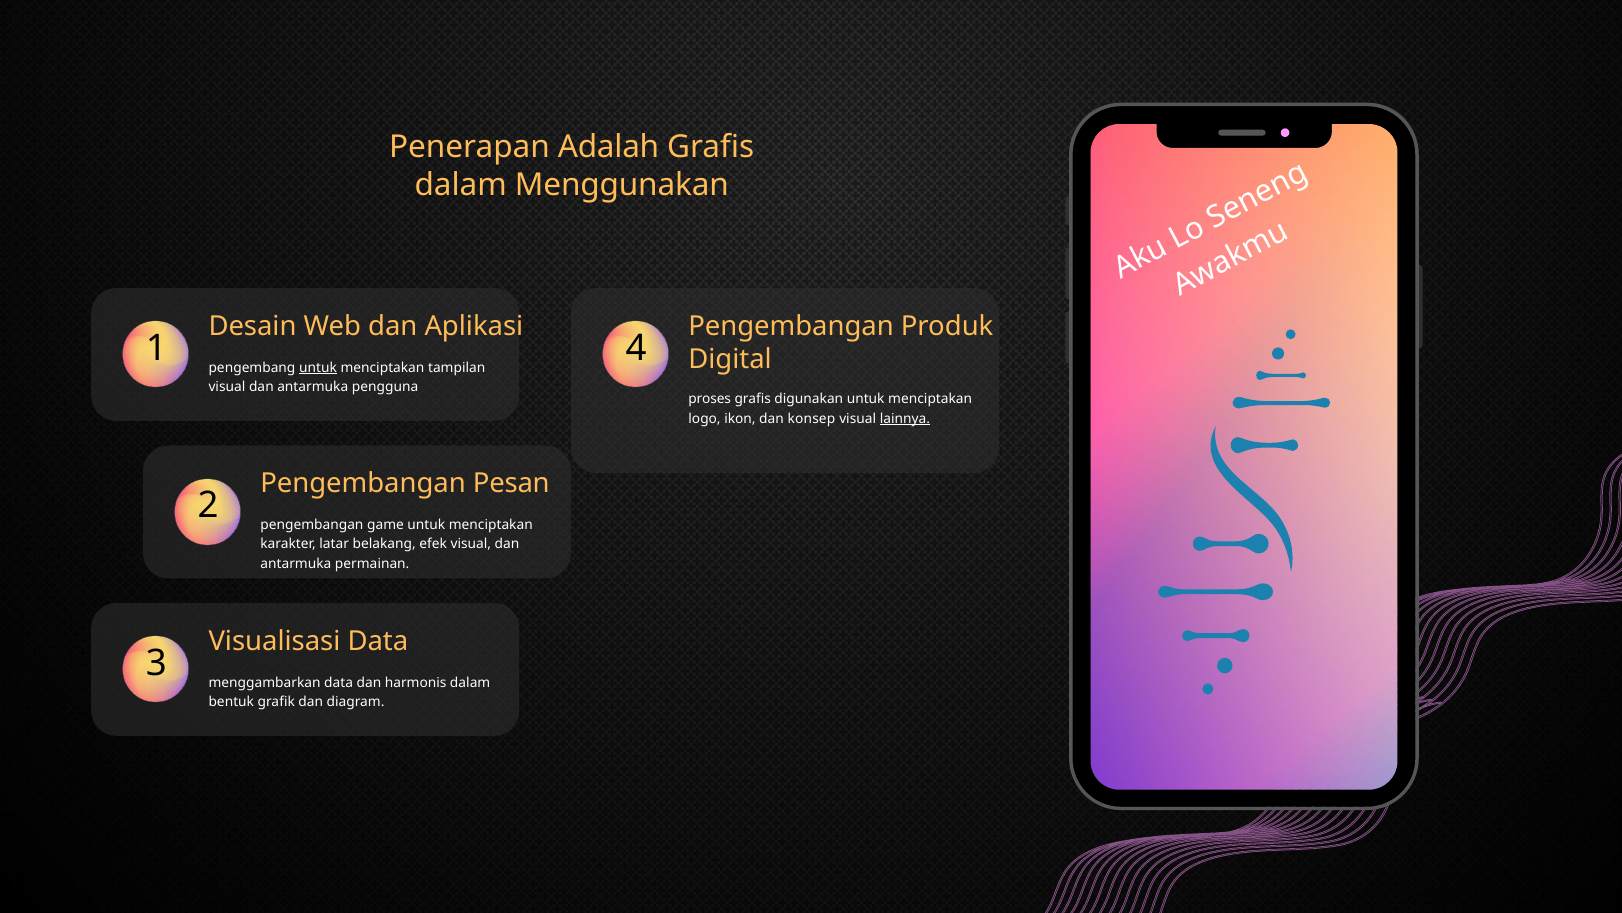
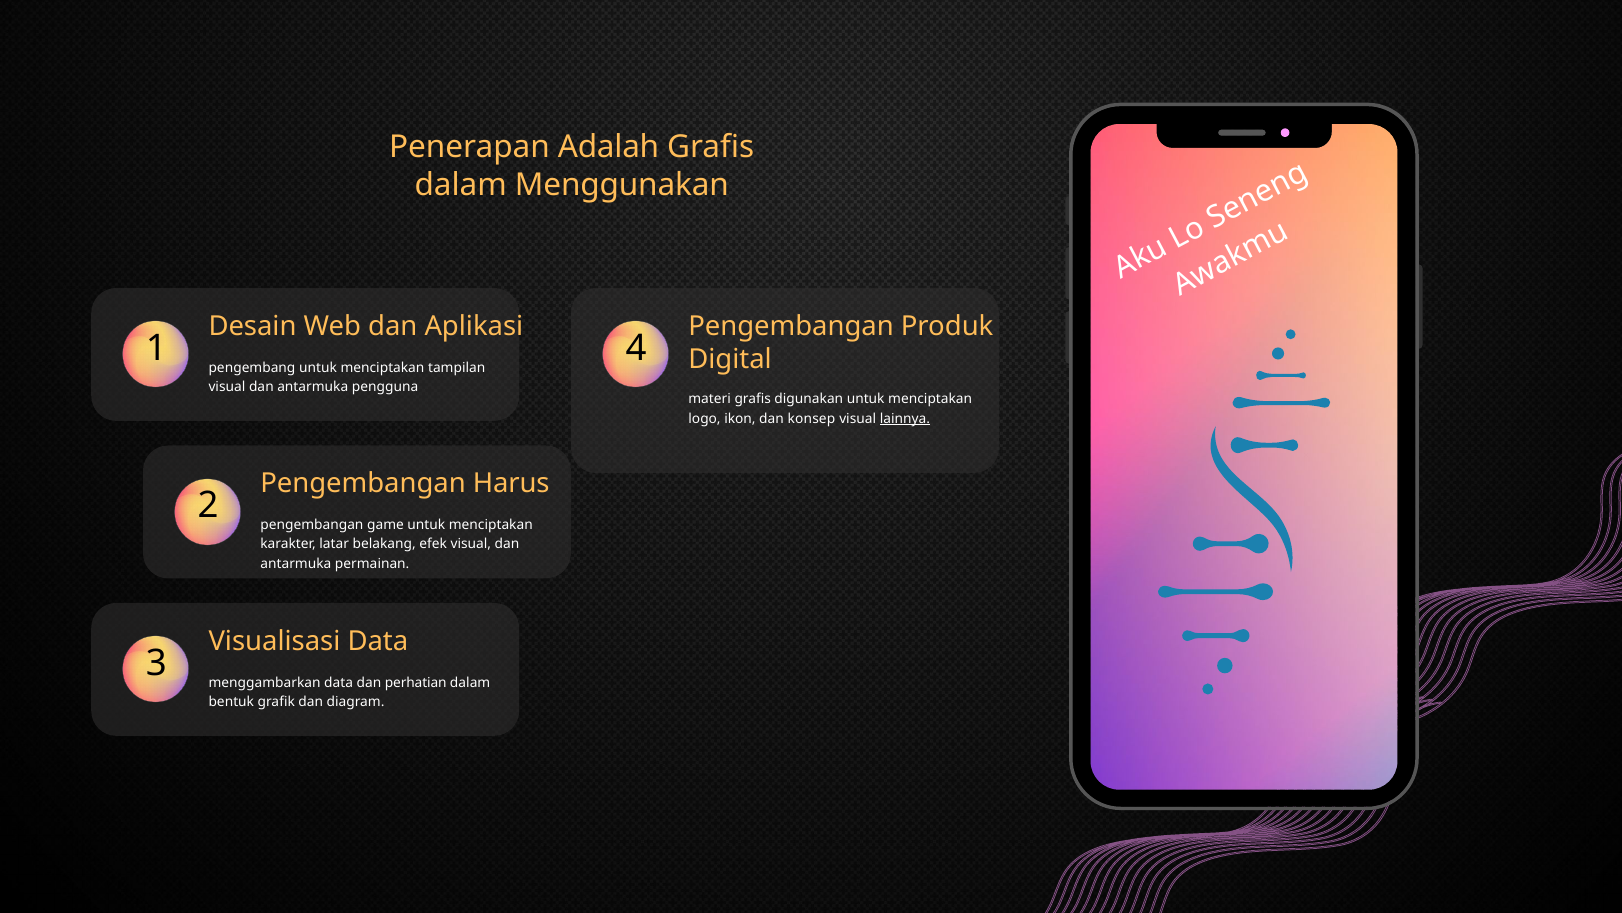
untuk underline: present -> none (318, 367)
proses: proses -> materi (710, 399)
Pesan: Pesan -> Harus (511, 484)
harmonis: harmonis -> perhatian (416, 682)
